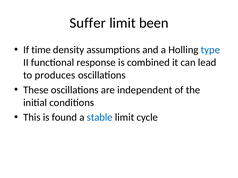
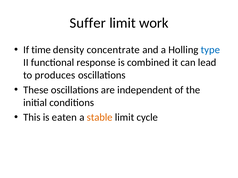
been: been -> work (154, 23)
assumptions: assumptions -> concentrate (113, 50)
found: found -> eaten (64, 118)
stable colour: blue -> orange (100, 118)
